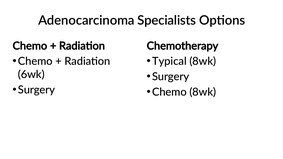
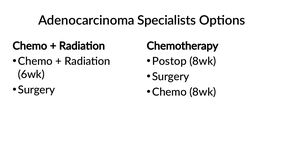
Typical: Typical -> Postop (169, 61)
